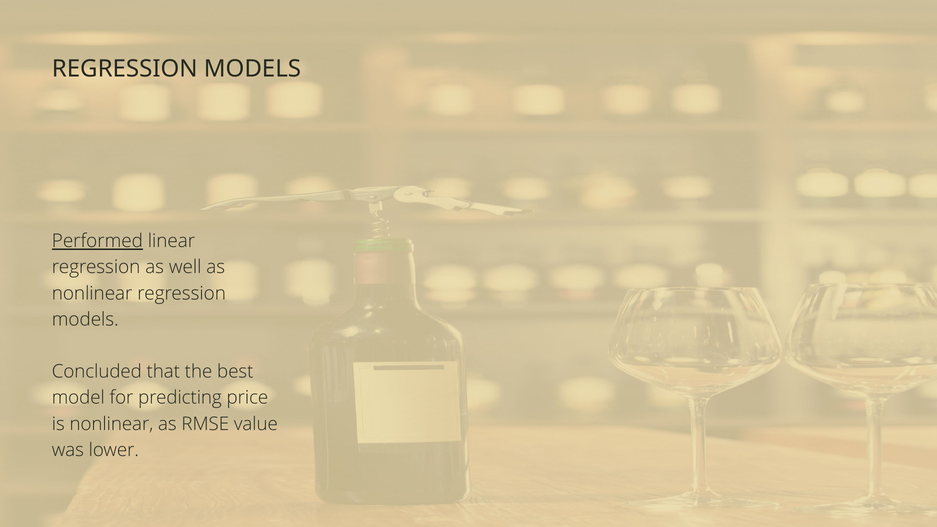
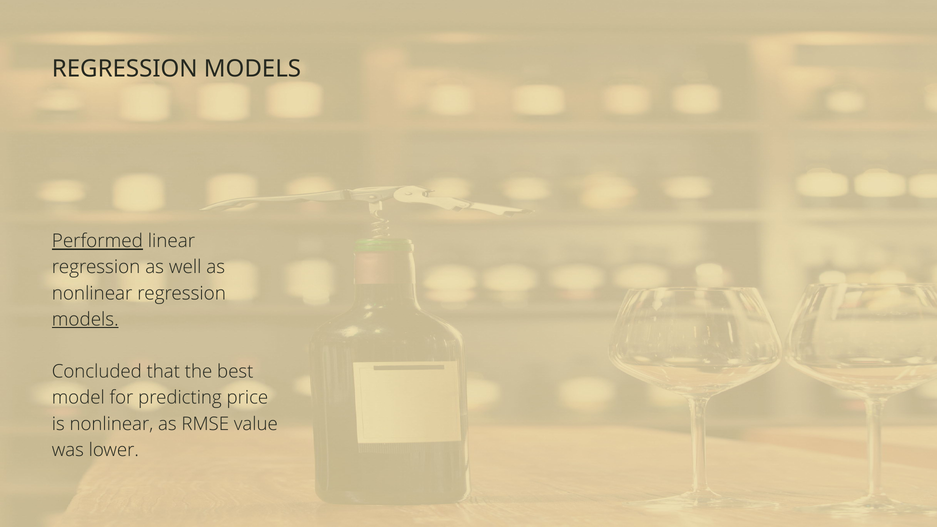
models underline: none -> present (85, 319)
